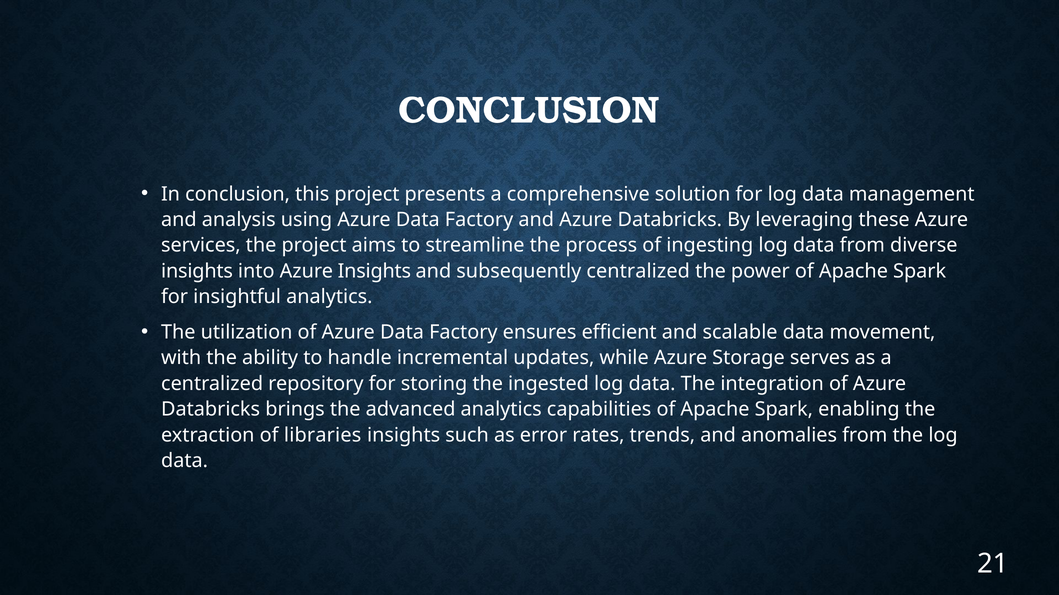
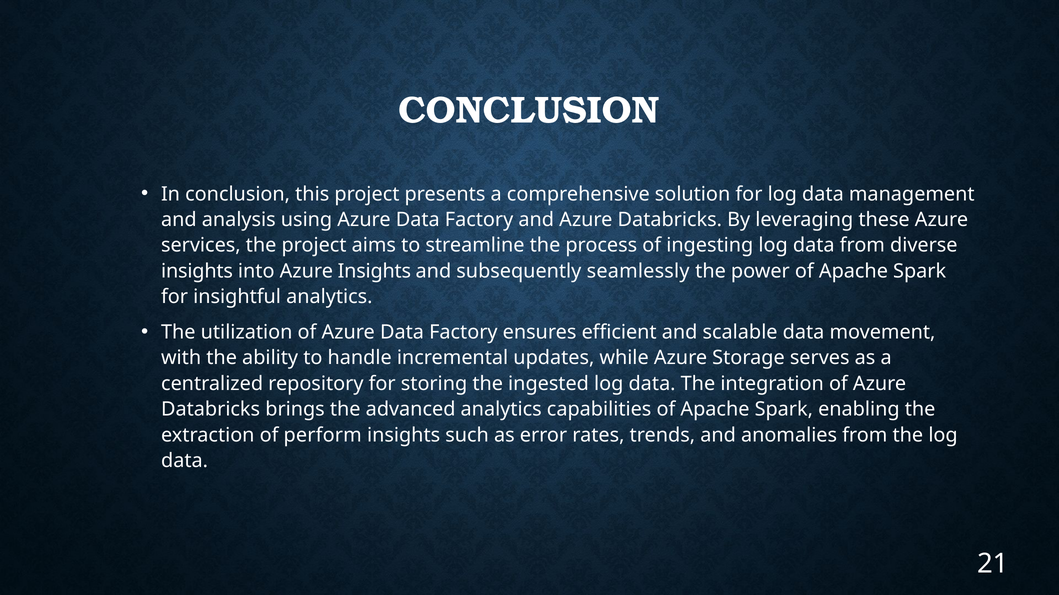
subsequently centralized: centralized -> seamlessly (638, 271)
libraries: libraries -> perform (323, 435)
